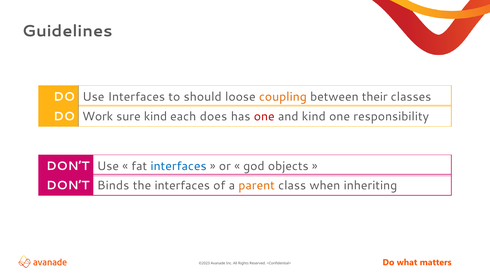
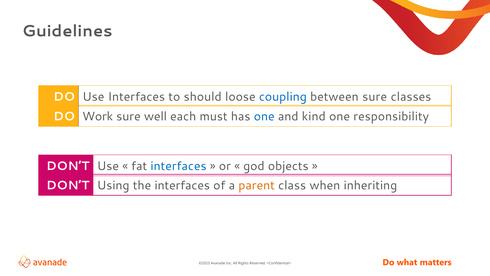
coupling colour: orange -> blue (283, 97)
between their: their -> sure (375, 97)
sure kind: kind -> well (156, 116)
does: does -> must (214, 116)
one colour: red -> blue (264, 116)
Binds: Binds -> Using (113, 185)
